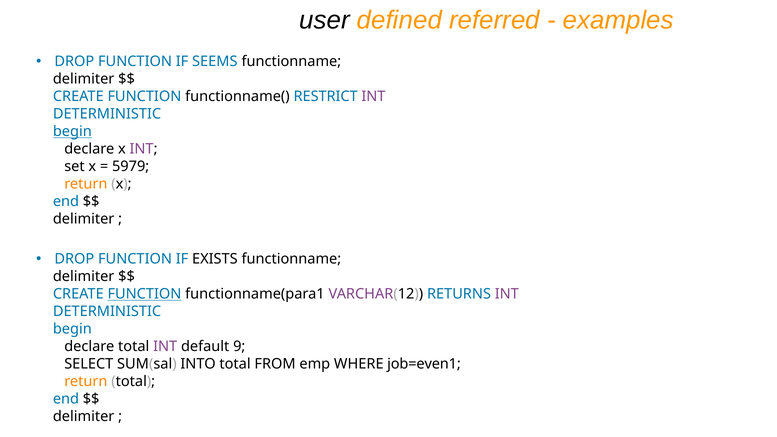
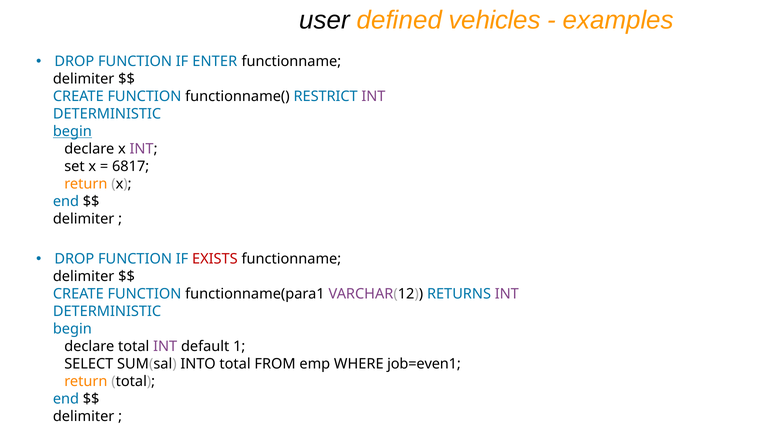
referred: referred -> vehicles (495, 20)
SEEMS: SEEMS -> ENTER (215, 62)
5979: 5979 -> 6817 (131, 166)
EXISTS colour: black -> red (215, 259)
FUNCTION underline: present -> none (144, 294)
9: 9 -> 1 (239, 347)
